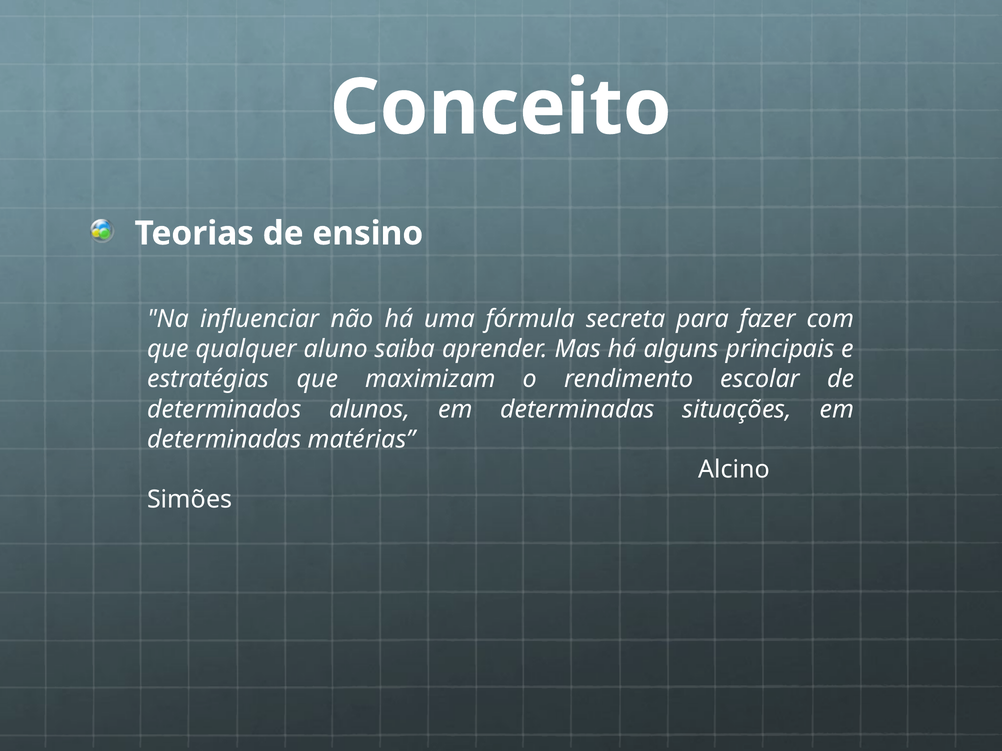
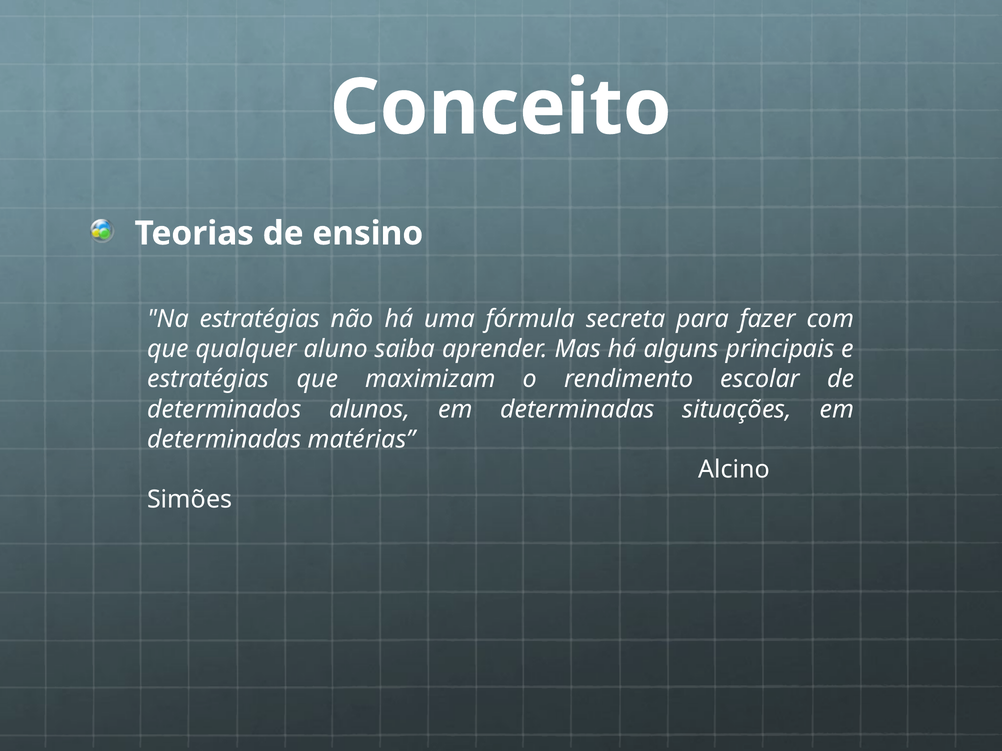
Na influenciar: influenciar -> estratégias (260, 319)
